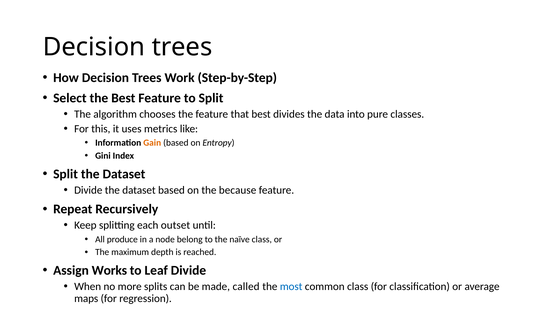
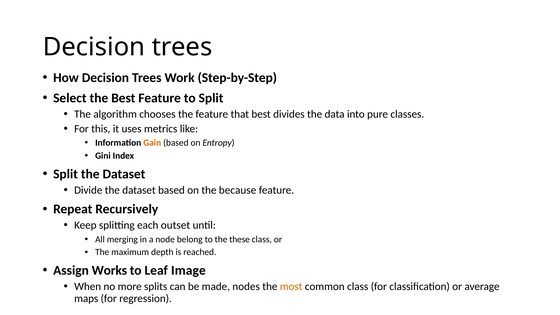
produce: produce -> merging (122, 239)
naïve: naïve -> these (240, 239)
Leaf Divide: Divide -> Image (188, 270)
called: called -> nodes (246, 286)
most colour: blue -> orange (291, 286)
